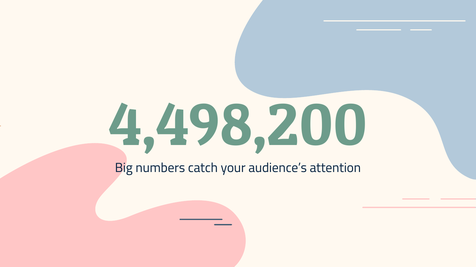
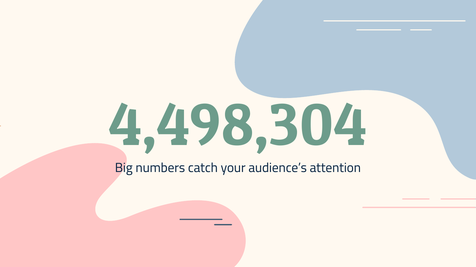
4,498,200: 4,498,200 -> 4,498,304 (238, 126)
